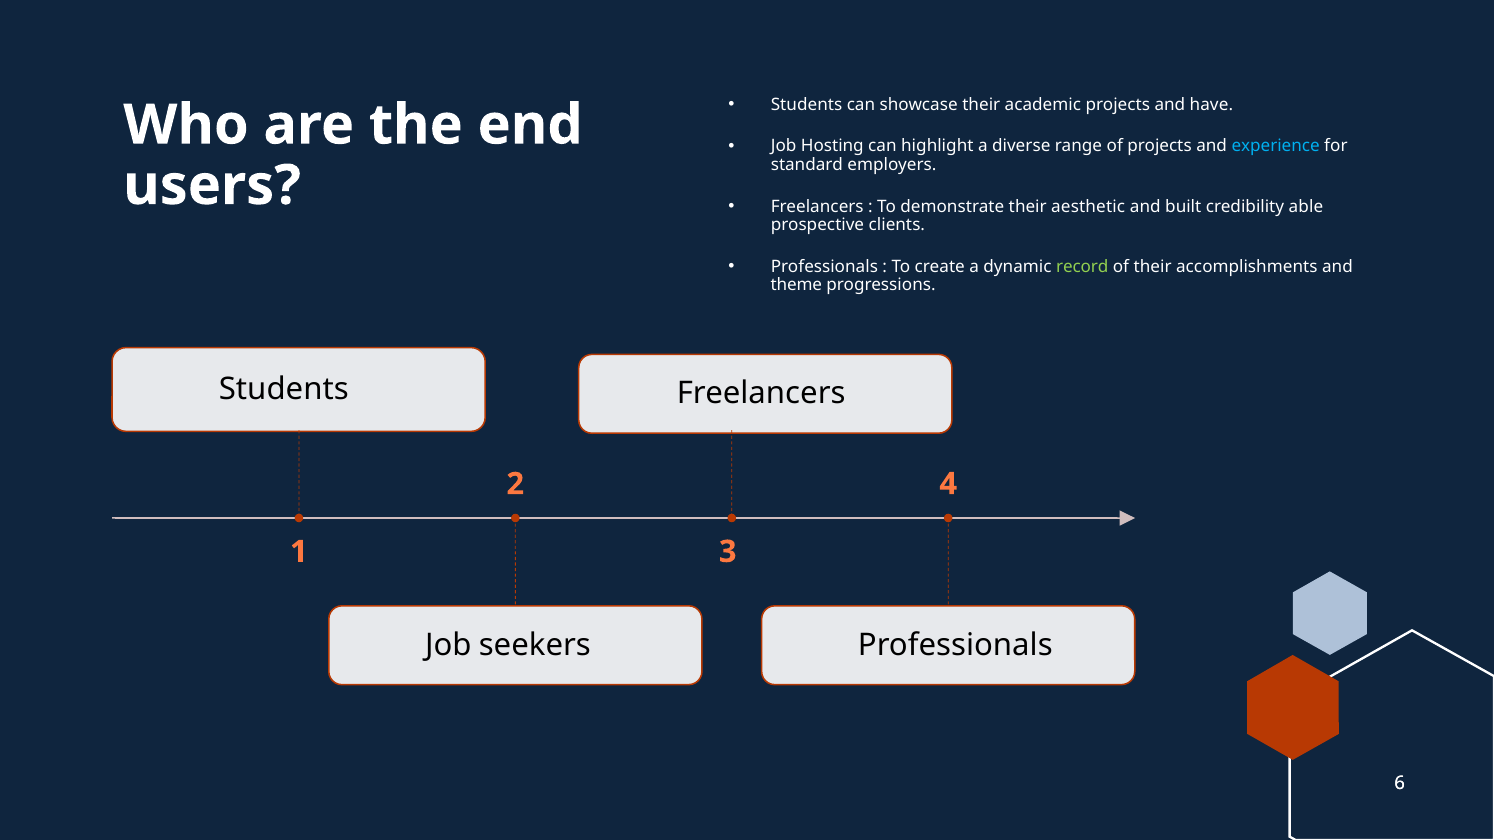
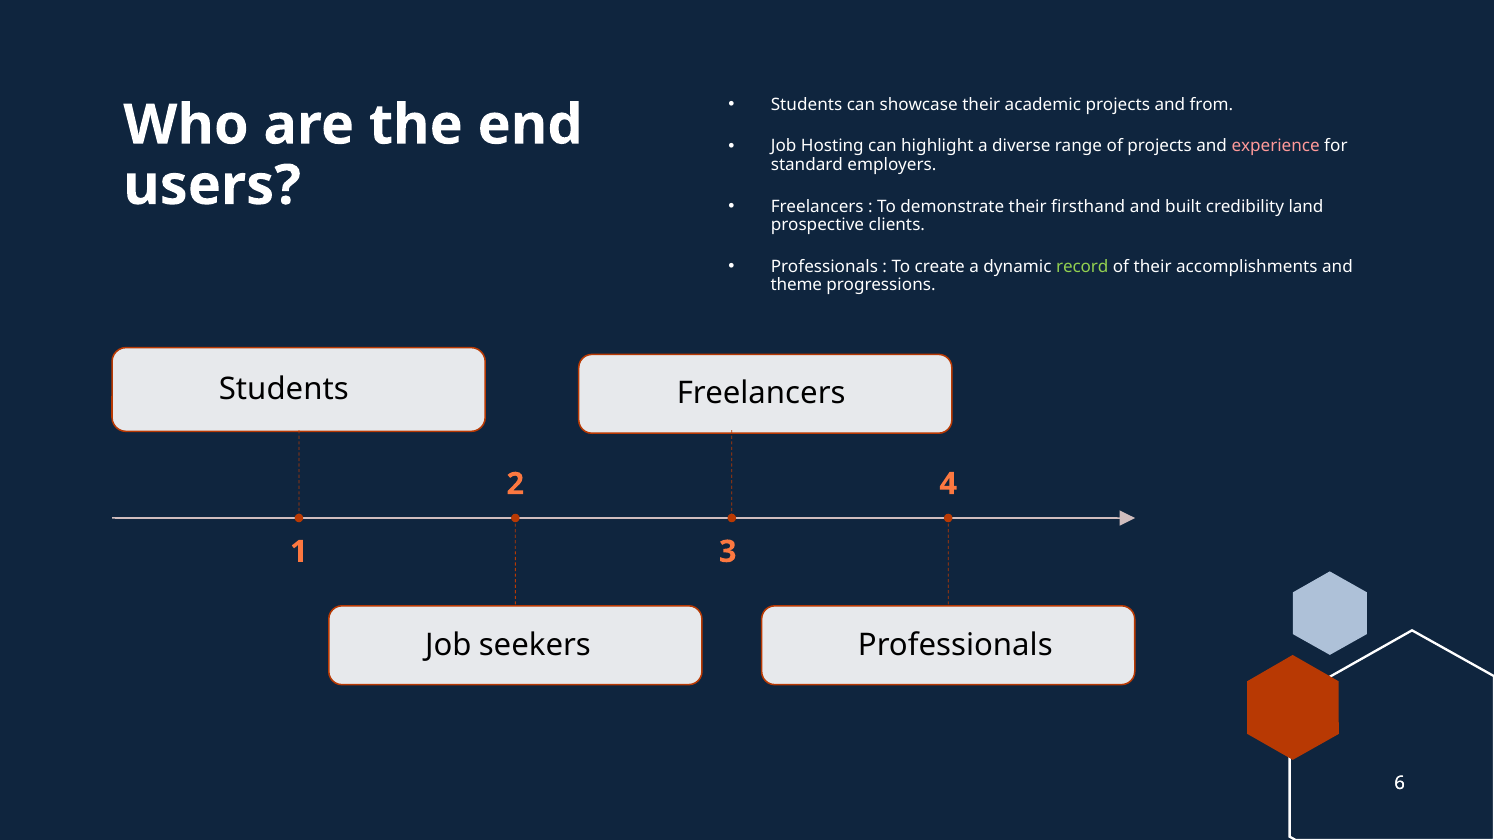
have: have -> from (1211, 104)
experience colour: light blue -> pink (1276, 146)
aesthetic: aesthetic -> firsthand (1088, 207)
able: able -> land (1306, 207)
